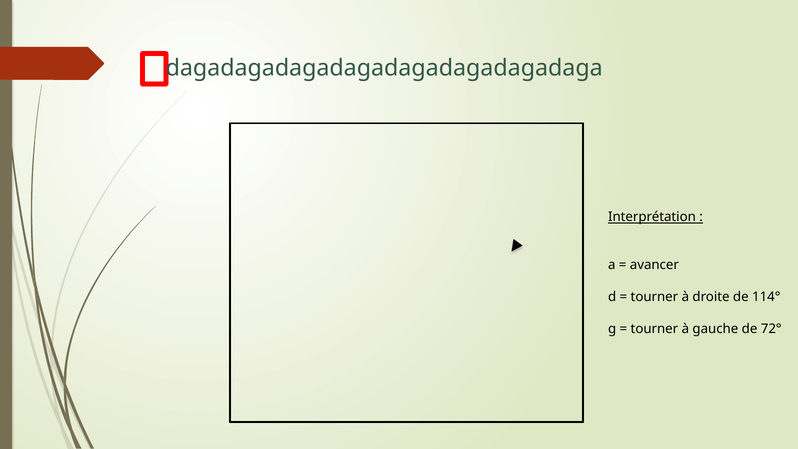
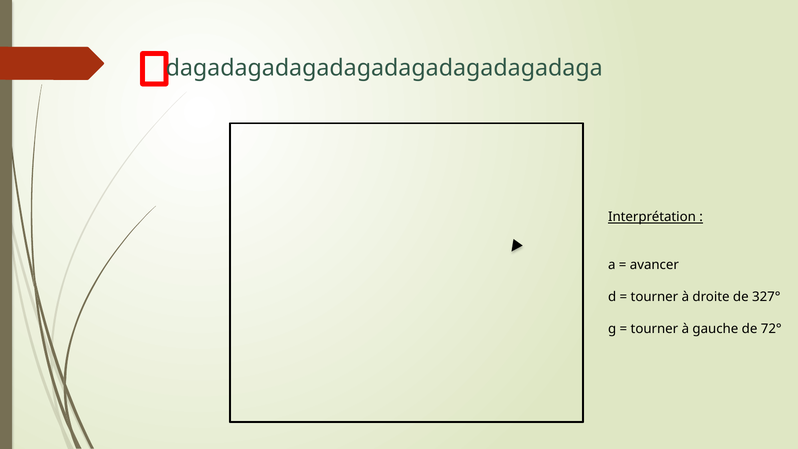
114°: 114° -> 327° (766, 297)
